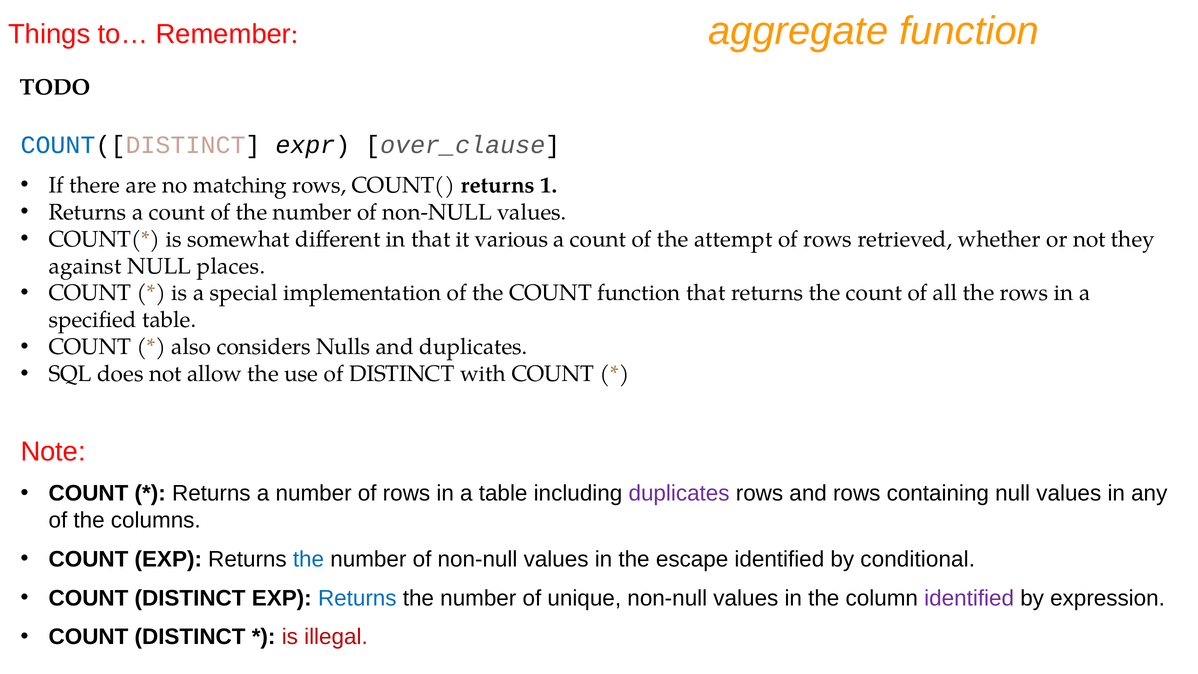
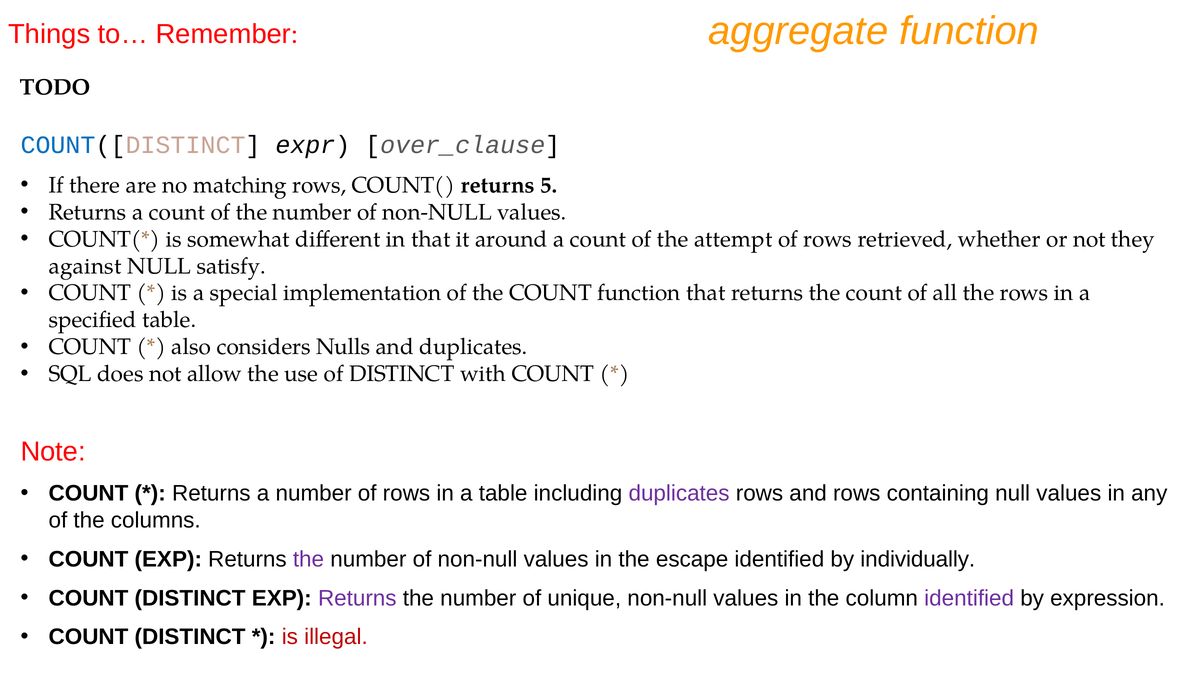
1: 1 -> 5 (549, 185)
various: various -> around (511, 239)
places: places -> satisfy (231, 266)
the colour: blue -> purple (308, 559)
conditional: conditional -> individually (918, 559)
Returns colour: blue -> purple (357, 598)
